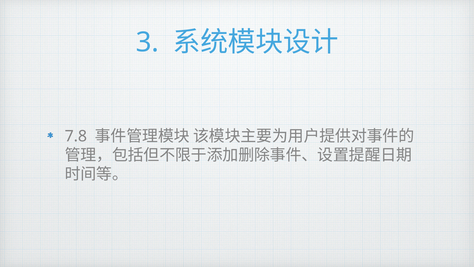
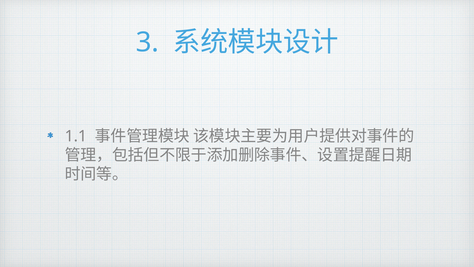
7.8: 7.8 -> 1.1 (76, 136)
